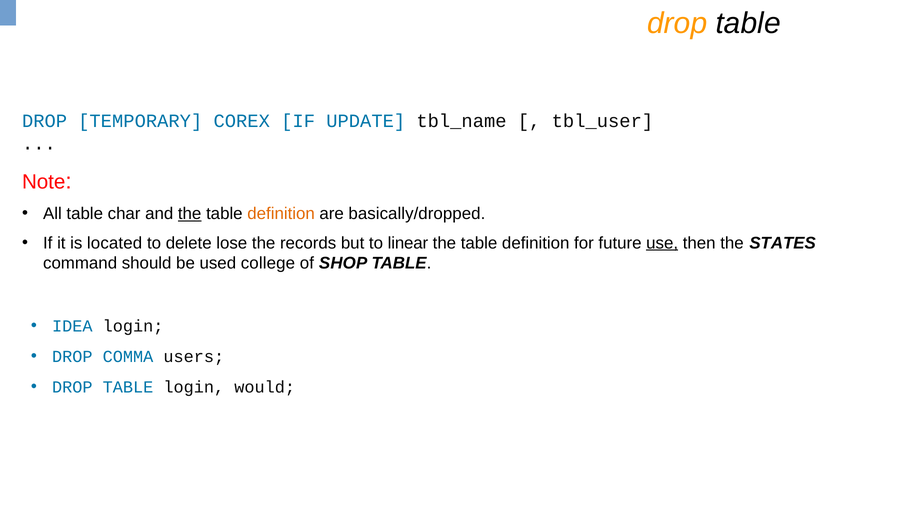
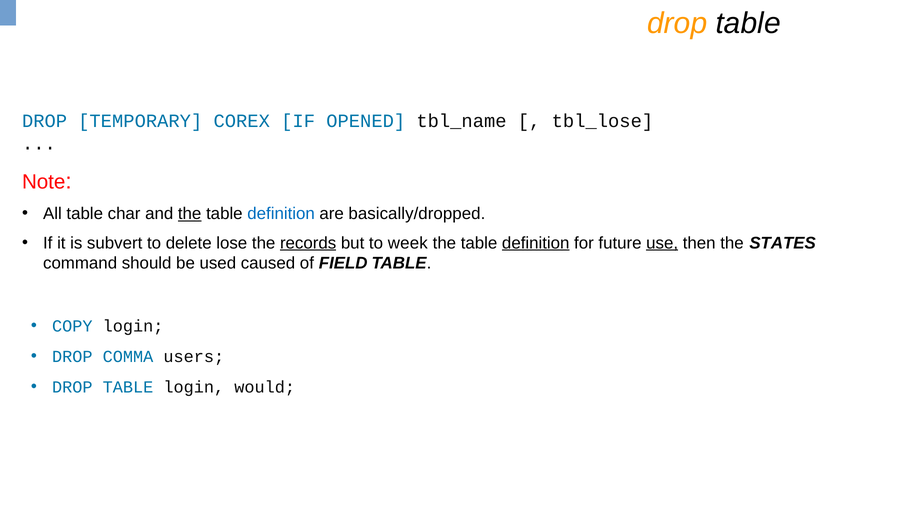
UPDATE: UPDATE -> OPENED (366, 121)
tbl_user: tbl_user -> tbl_lose (602, 121)
definition colour: orange -> blue (281, 213)
located: located -> subvert (115, 243)
records underline: none -> present (308, 243)
linear: linear -> week (408, 243)
definition underline: none -> present (536, 243)
college: college -> caused (268, 263)
SHOP: SHOP -> FIELD (343, 263)
IDEA: IDEA -> COPY (72, 326)
